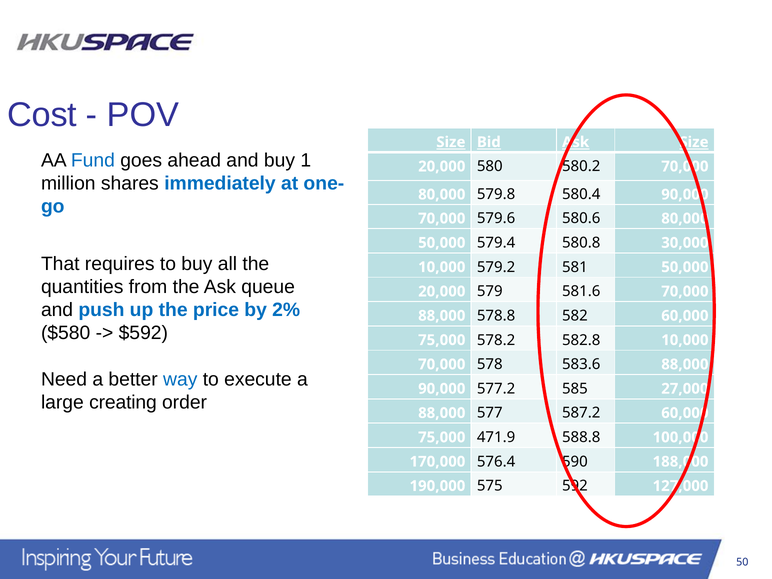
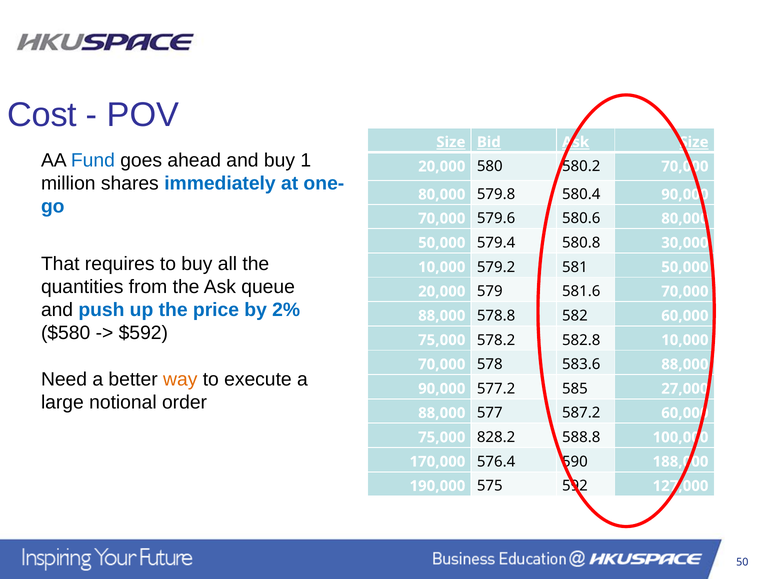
way colour: blue -> orange (180, 379)
creating: creating -> notional (123, 403)
471.9: 471.9 -> 828.2 (496, 437)
